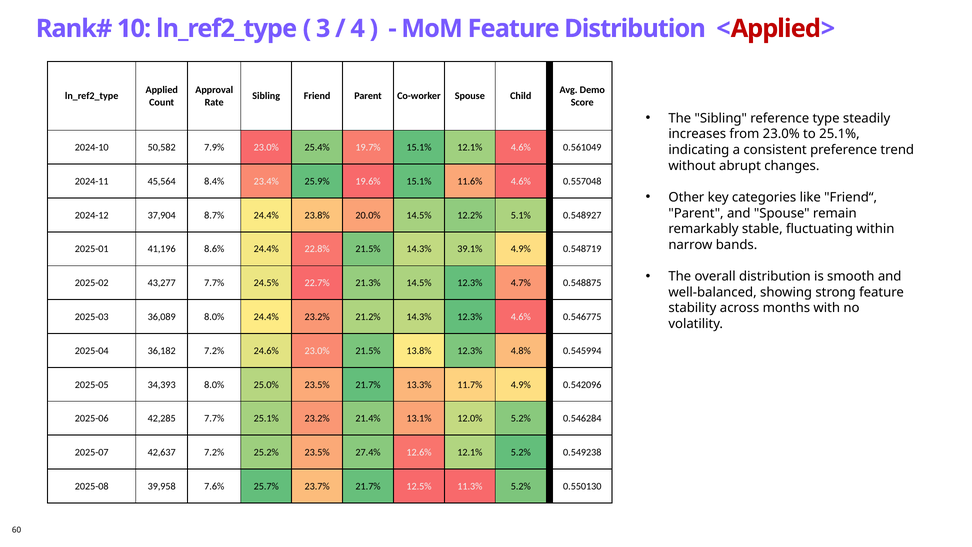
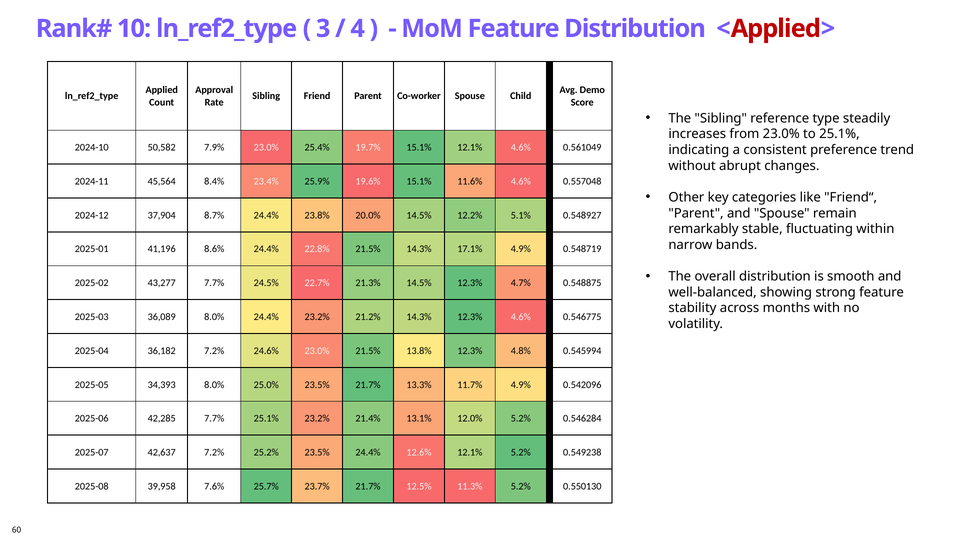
39.1%: 39.1% -> 17.1% (470, 249)
23.5% 27.4%: 27.4% -> 24.4% (368, 452)
